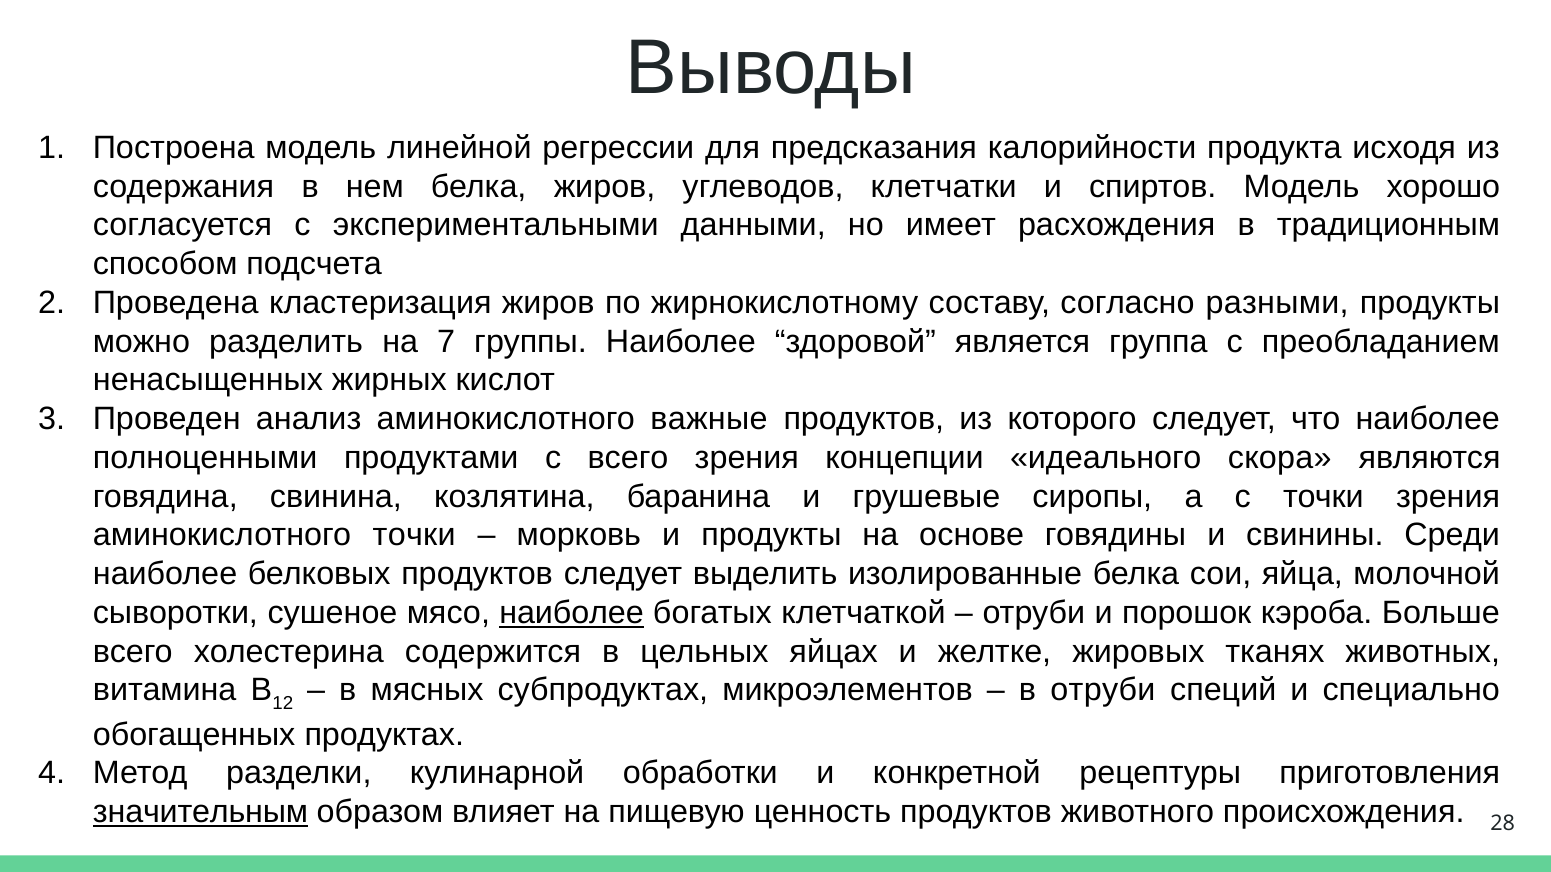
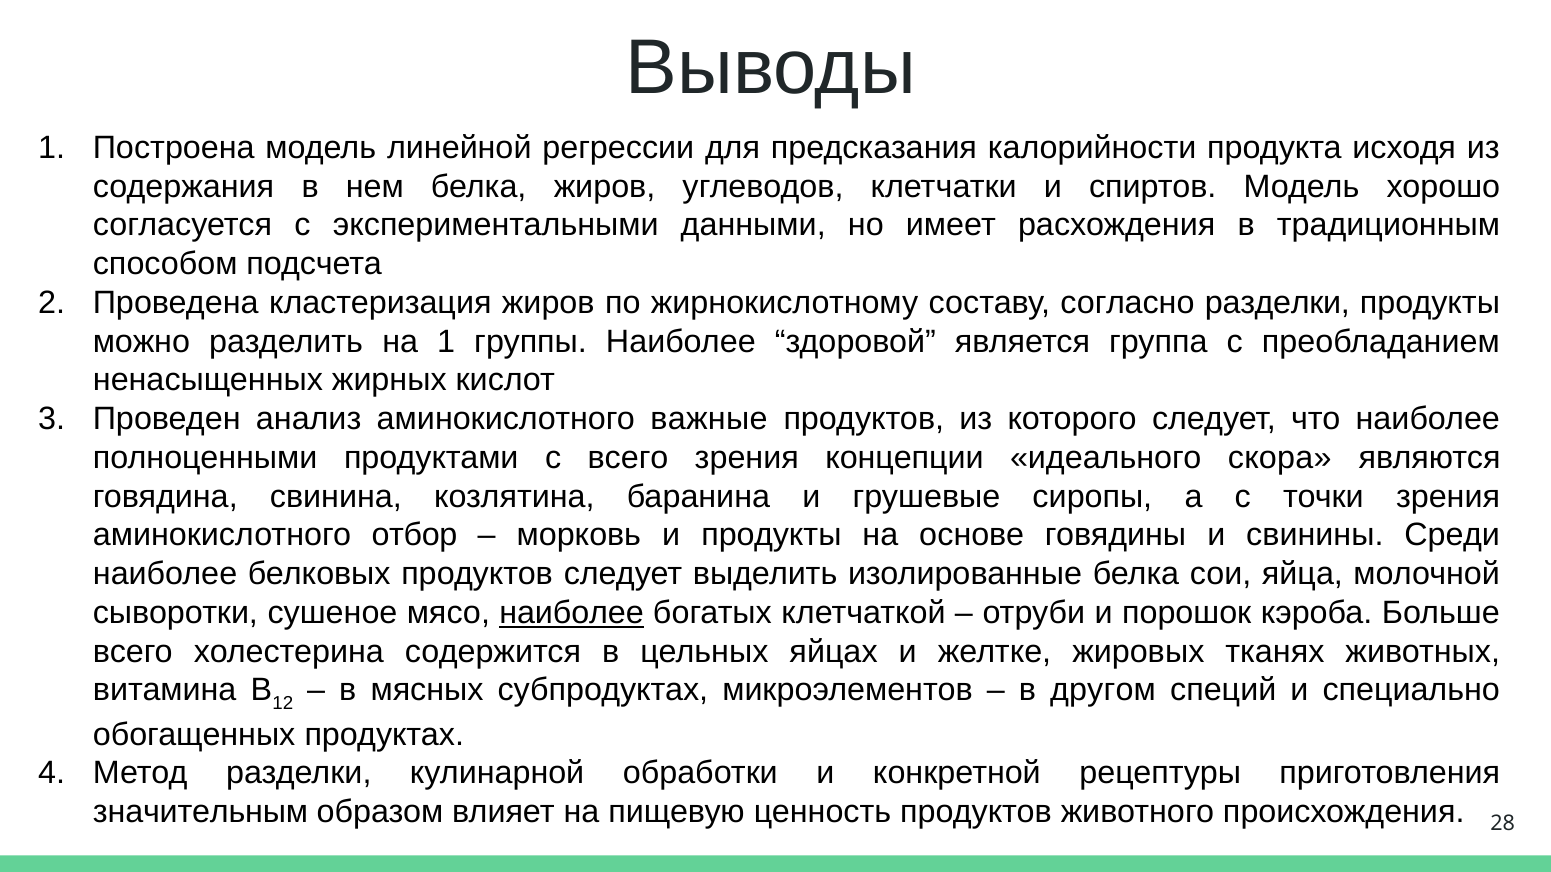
согласно разными: разными -> разделки (1277, 303)
на 7: 7 -> 1 (446, 342)
аминокислотного точки: точки -> отбор (414, 536)
в отруби: отруби -> другом (1103, 691)
значительным underline: present -> none (201, 812)
